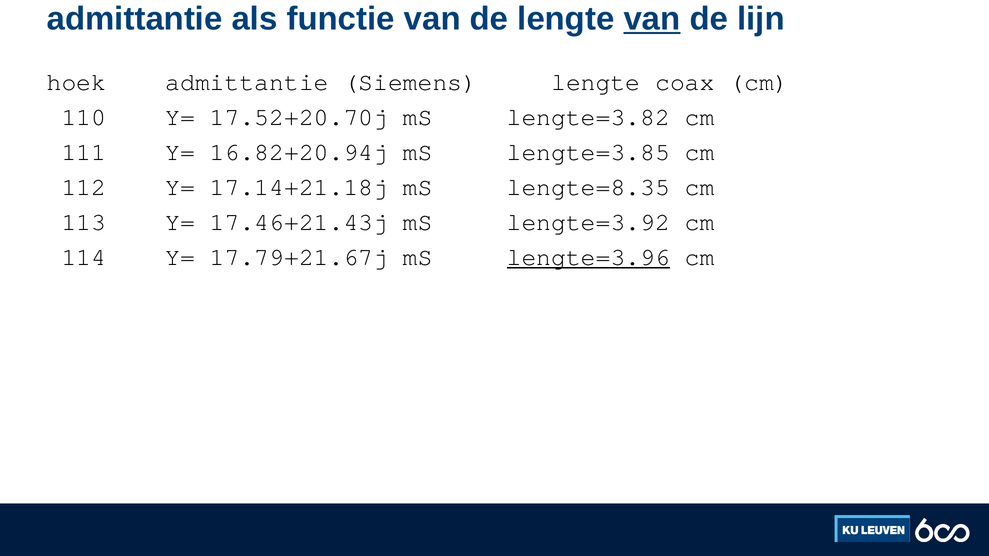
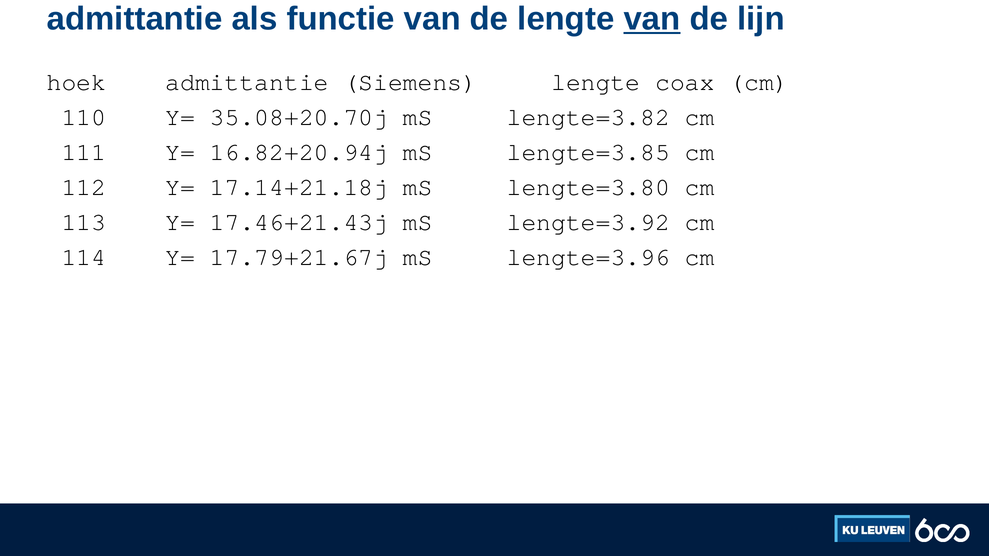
17.52+20.70j: 17.52+20.70j -> 35.08+20.70j (299, 117)
lengte=8.35: lengte=8.35 -> lengte=3.80 (588, 187)
lengte=3.96 underline: present -> none (588, 257)
